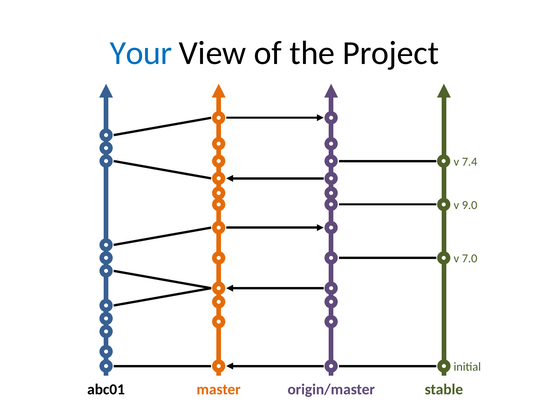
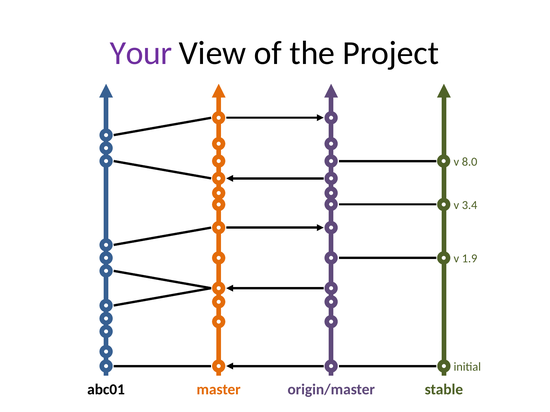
Your colour: blue -> purple (141, 53)
7.4: 7.4 -> 8.0 (470, 162)
9.0: 9.0 -> 3.4 (470, 205)
7.0: 7.0 -> 1.9 (470, 259)
